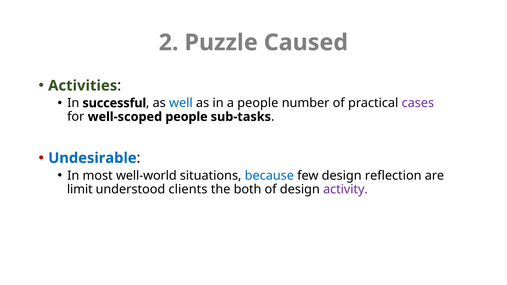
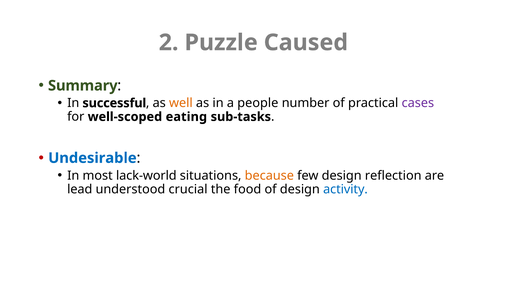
Activities: Activities -> Summary (83, 86)
well colour: blue -> orange (181, 103)
well-scoped people: people -> eating (186, 117)
well-world: well-world -> lack-world (146, 176)
because colour: blue -> orange (269, 176)
limit: limit -> lead (80, 189)
clients: clients -> crucial (188, 189)
both: both -> food (247, 189)
activity colour: purple -> blue (345, 189)
